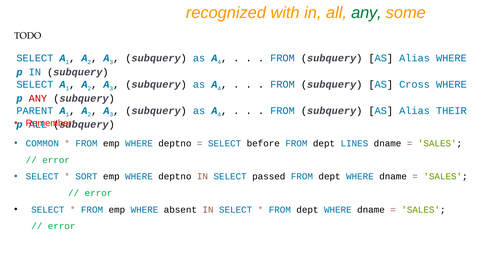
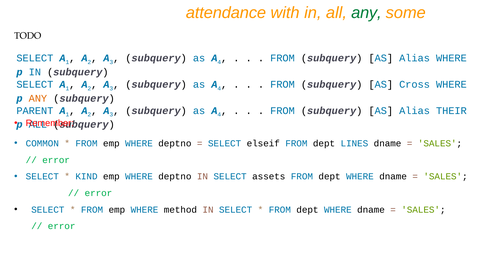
recognized: recognized -> attendance (226, 13)
ANY colour: red -> orange (38, 98)
before: before -> elseif (263, 144)
SORT: SORT -> KIND (86, 177)
passed: passed -> assets (269, 177)
absent: absent -> method (180, 210)
